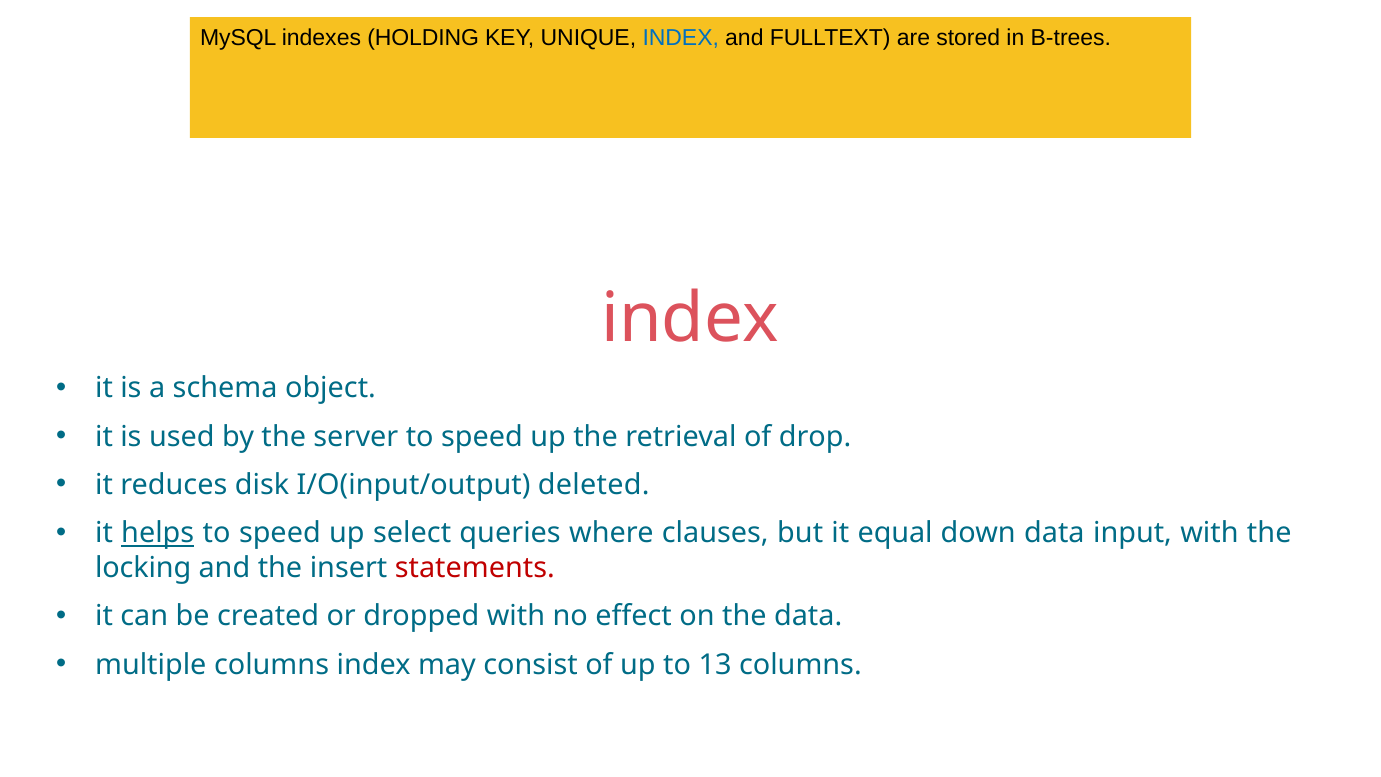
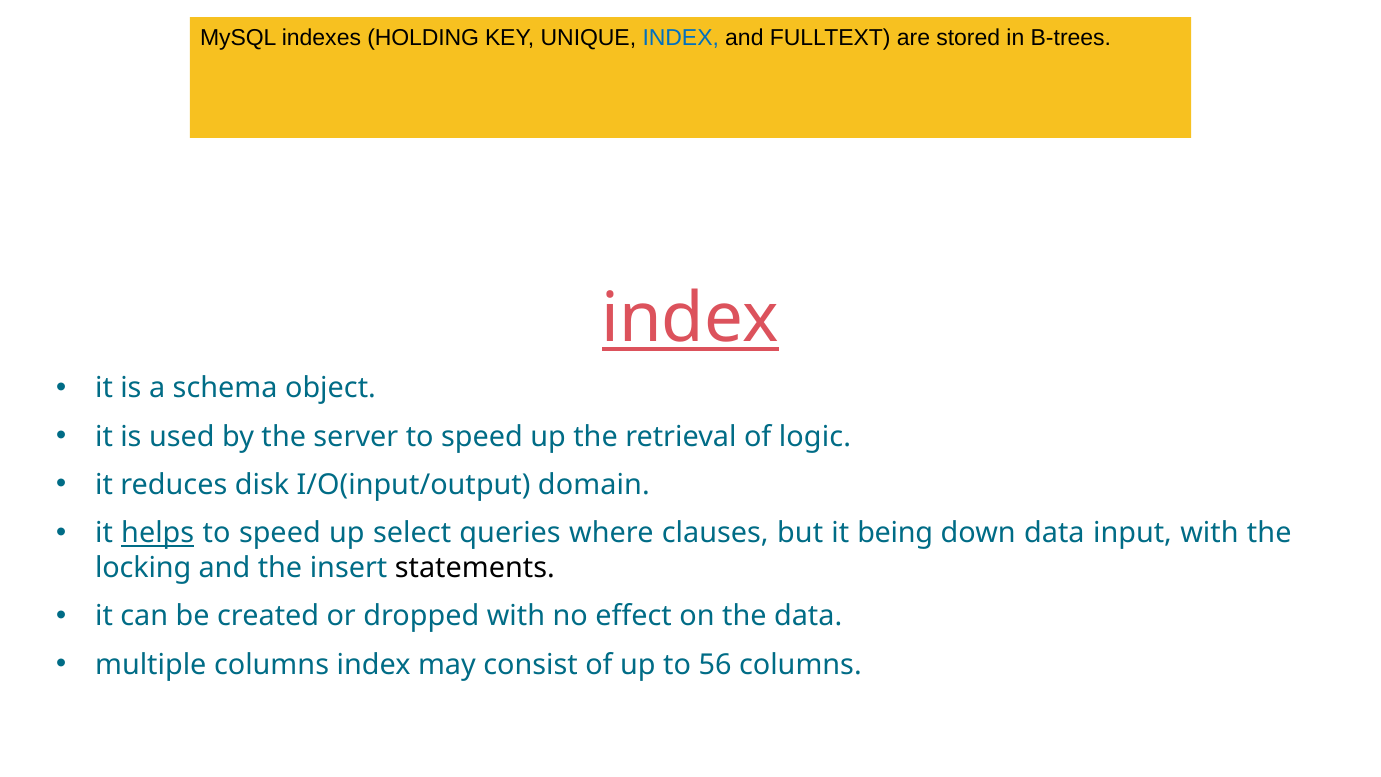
index underline: none -> present (691, 319)
drop: drop -> logic (815, 437)
deleted: deleted -> domain (594, 485)
equal: equal -> being (895, 533)
statements colour: red -> black (475, 568)
13: 13 -> 56 (715, 664)
